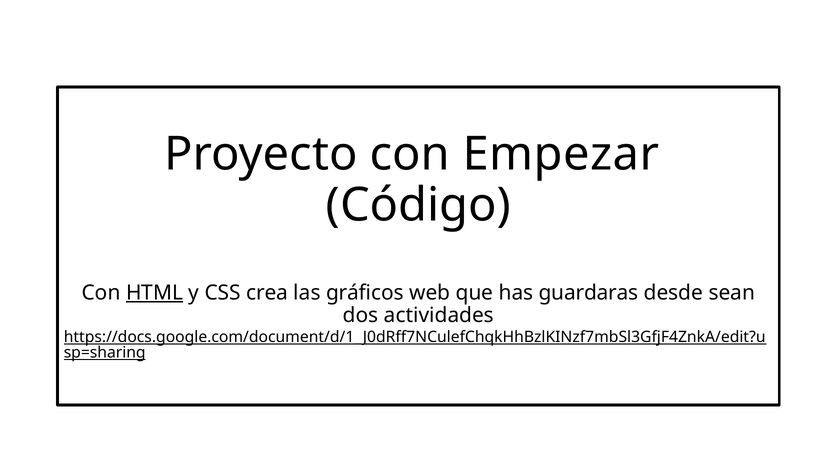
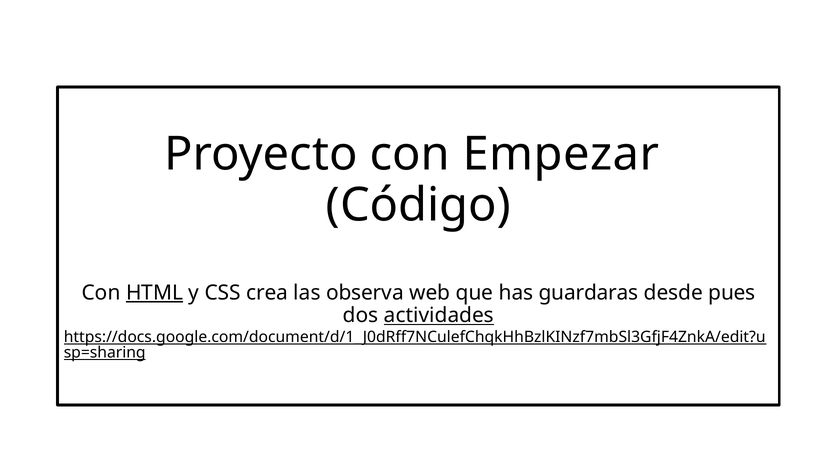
gráficos: gráficos -> observa (365, 293)
sean: sean -> pues (732, 293)
actividades underline: none -> present (439, 315)
